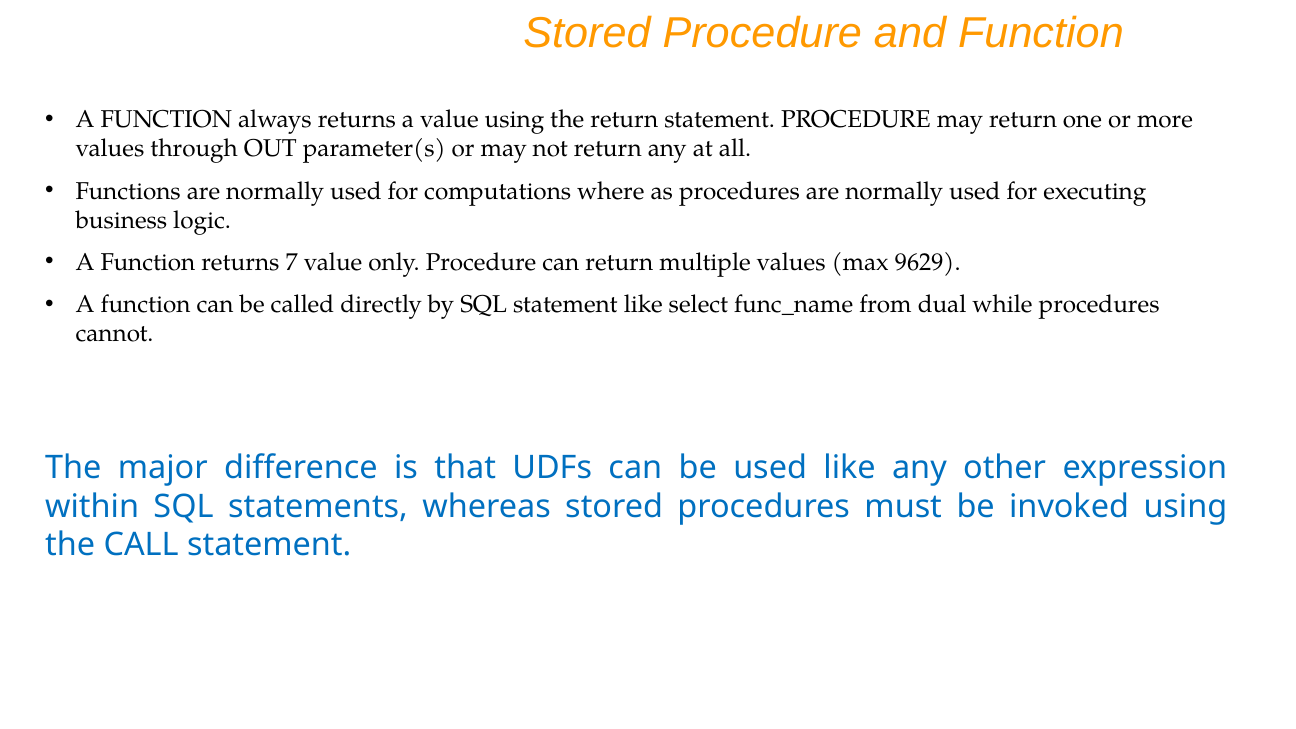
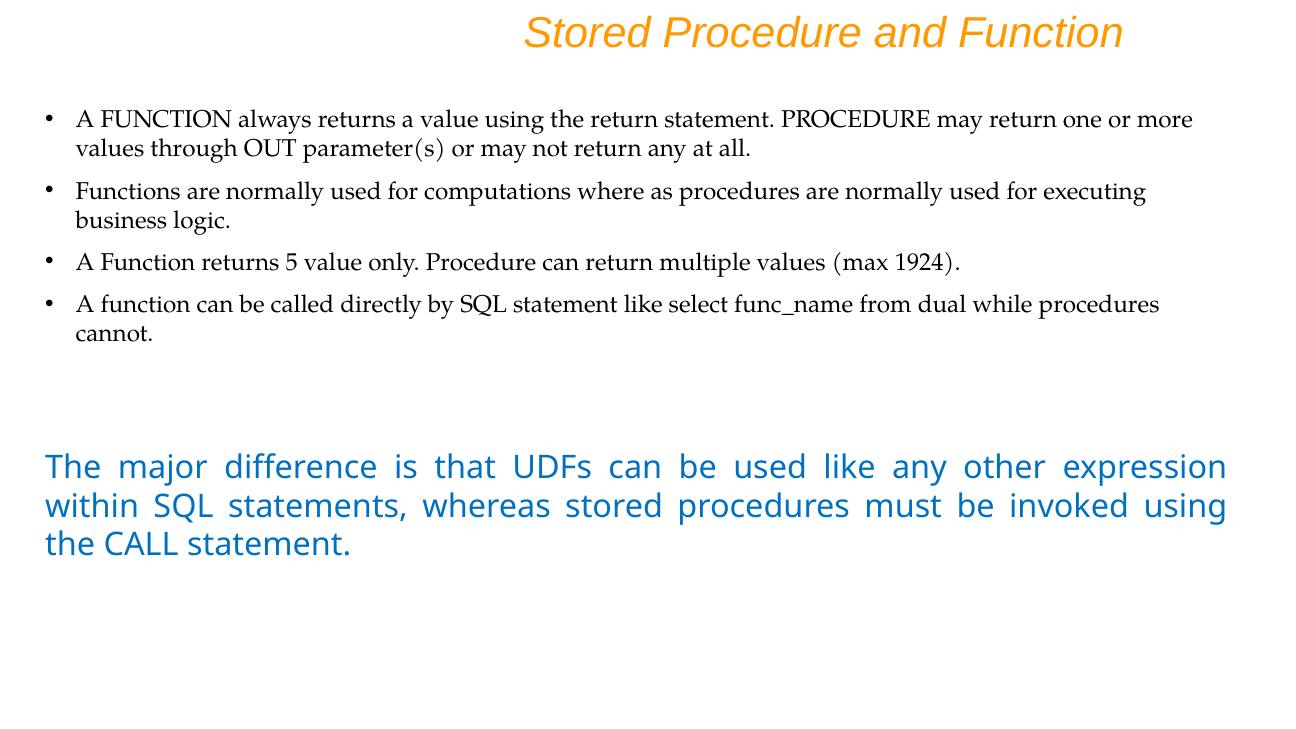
7: 7 -> 5 (292, 262)
9629: 9629 -> 1924 (928, 262)
